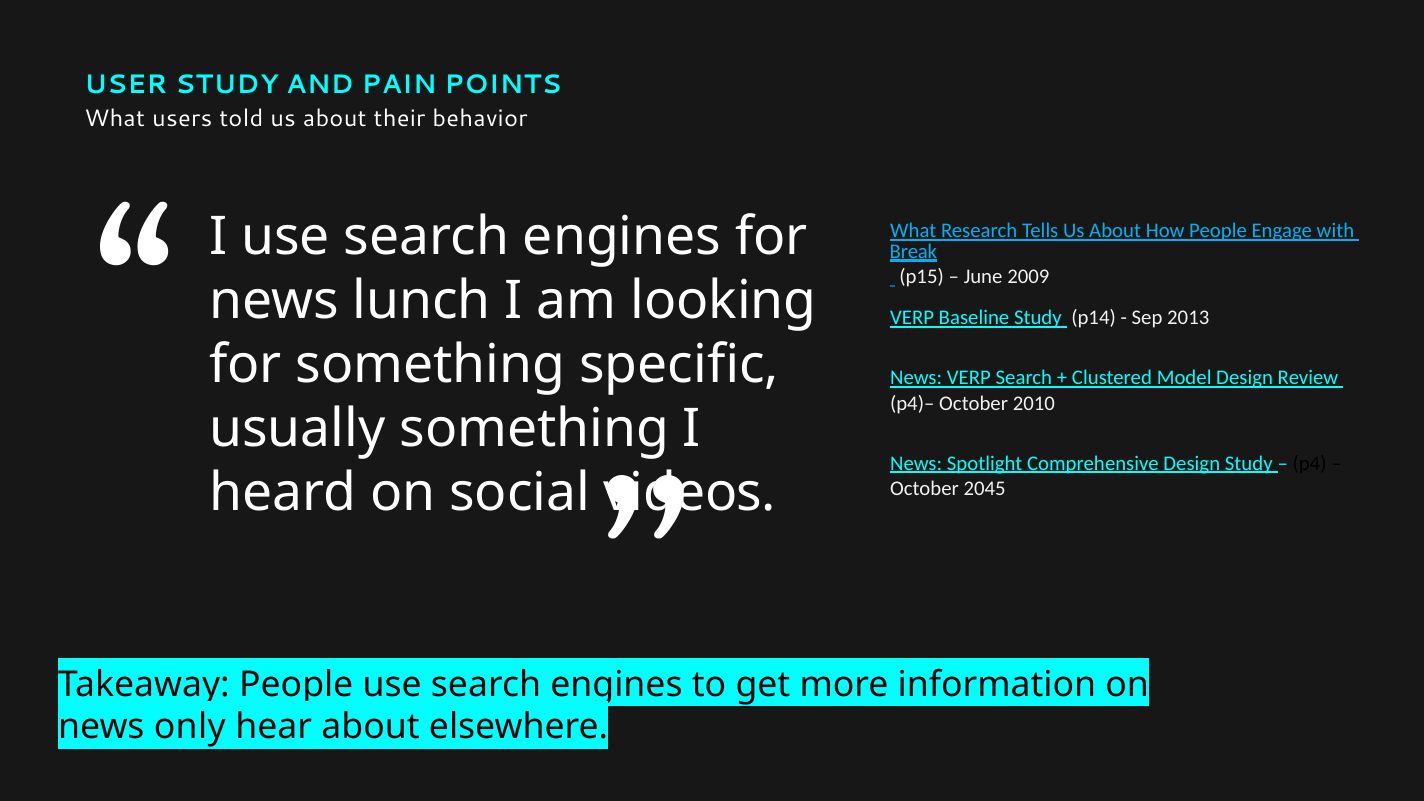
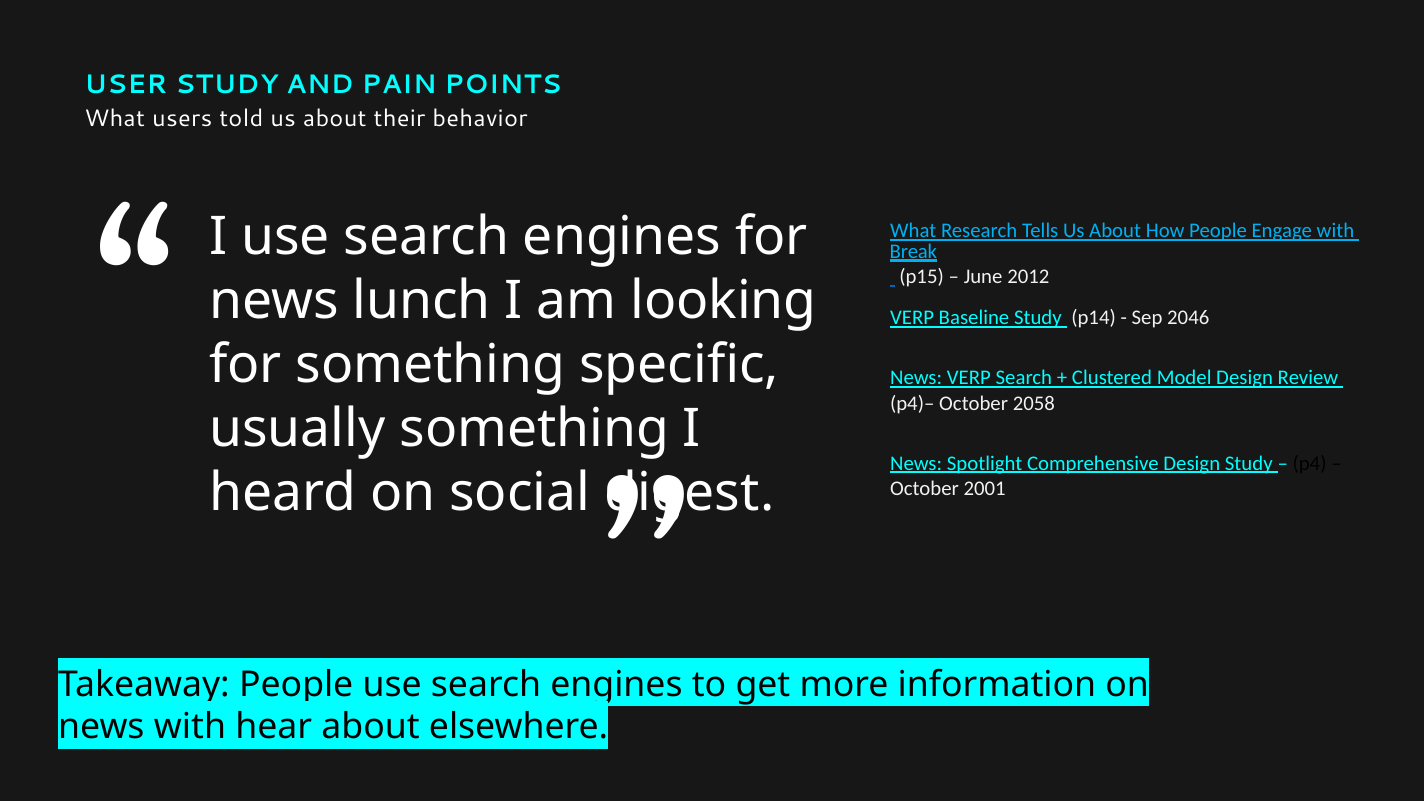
2009: 2009 -> 2012 (1028, 277)
2013: 2013 -> 2046 (1188, 318)
2010: 2010 -> 2058 (1034, 403)
videos: videos -> digest (689, 493)
2045: 2045 -> 2001 (985, 489)
news only: only -> with (190, 727)
